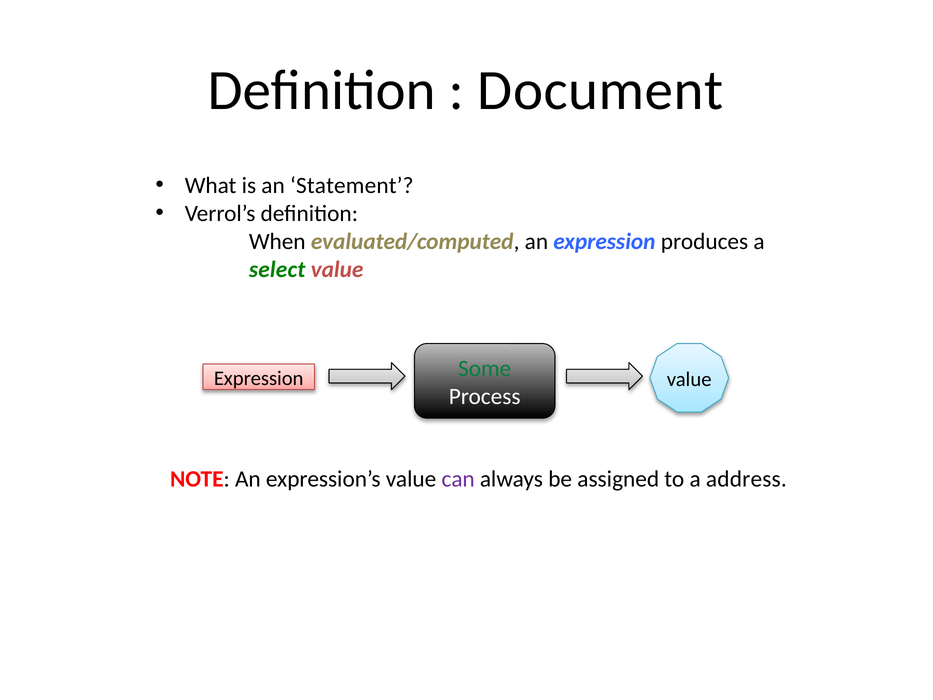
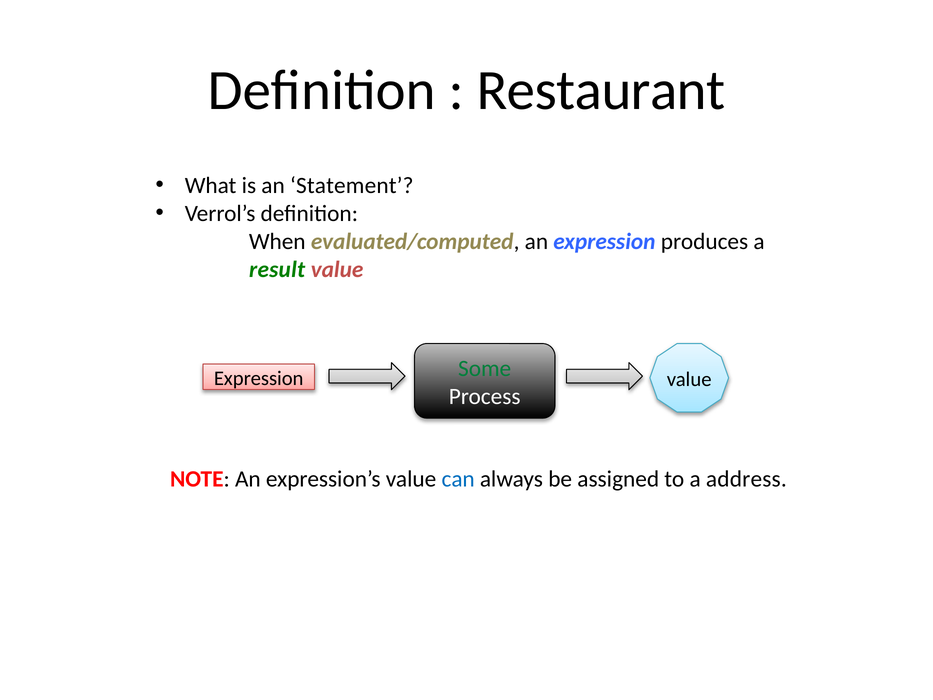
Document: Document -> Restaurant (601, 90)
select: select -> result (277, 269)
can colour: purple -> blue (458, 479)
